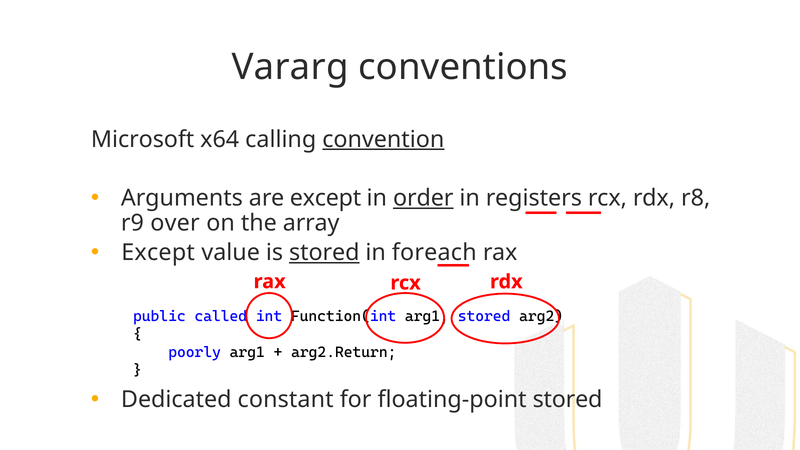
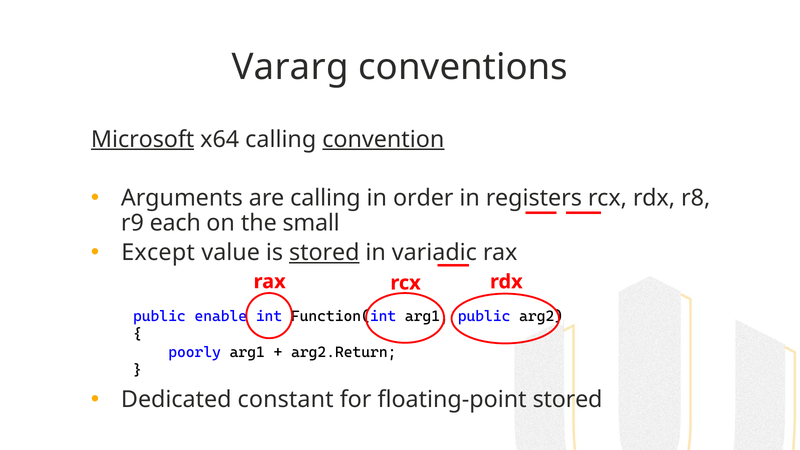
Microsoft underline: none -> present (143, 139)
are except: except -> calling (325, 198)
order underline: present -> none (423, 198)
over: over -> each (175, 223)
array: array -> small (311, 223)
foreach: foreach -> variadic (434, 253)
called: called -> enable (221, 316)
arg1 stored: stored -> public (484, 316)
